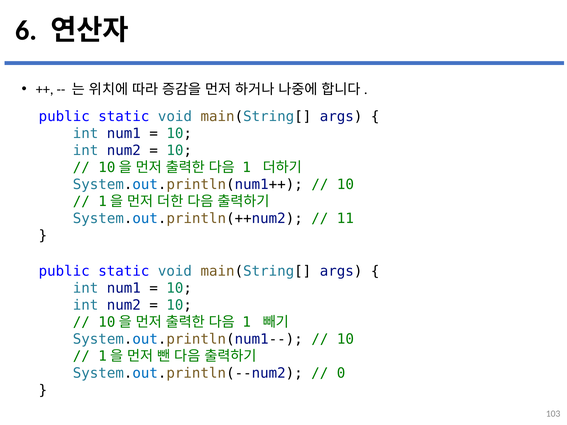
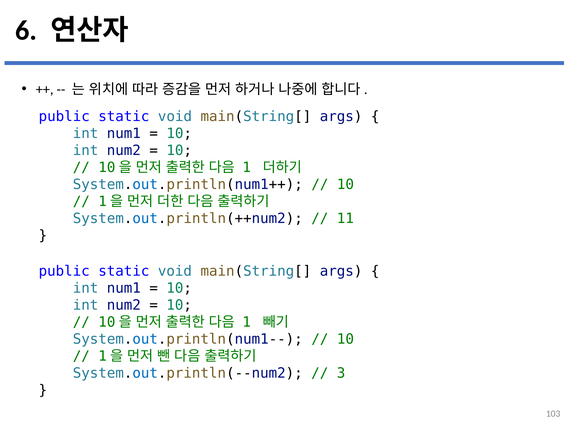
0: 0 -> 3 (341, 373)
